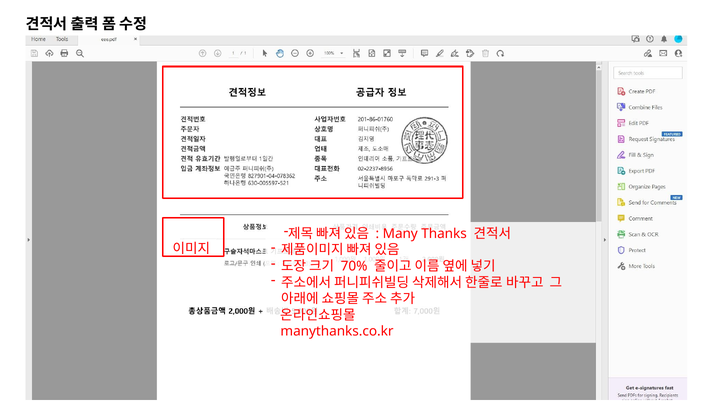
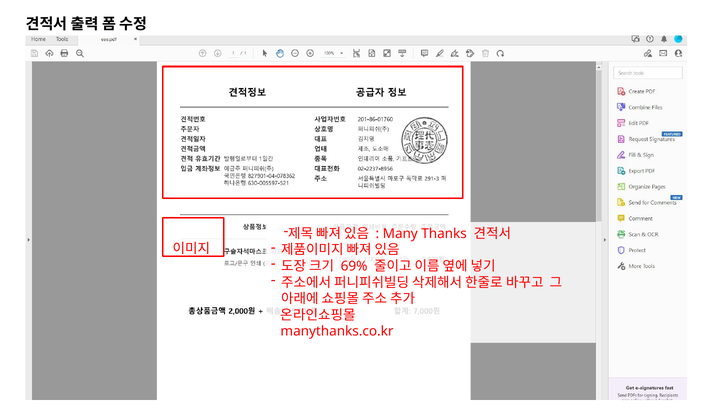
70%: 70% -> 69% (354, 266)
